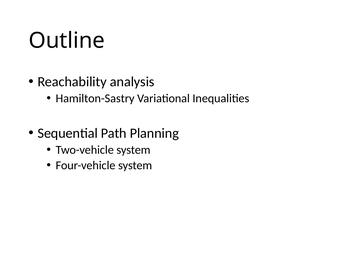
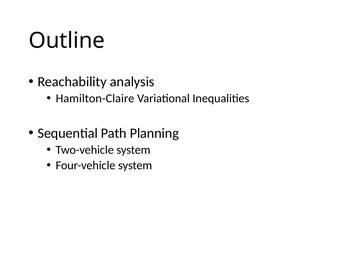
Hamilton-Sastry: Hamilton-Sastry -> Hamilton-Claire (95, 98)
